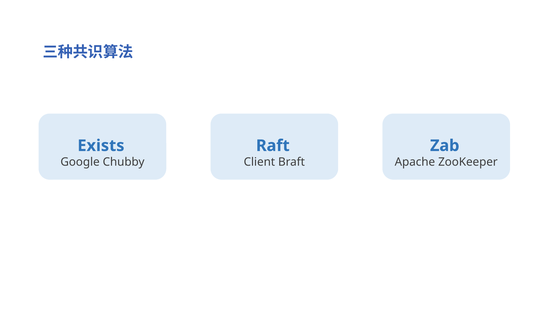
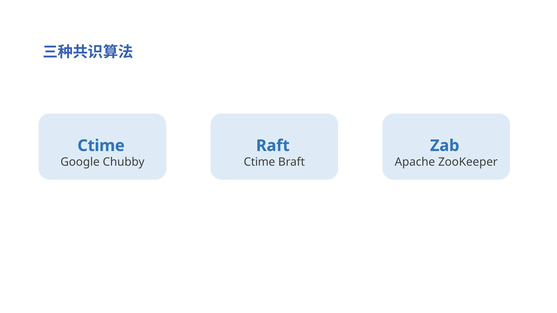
Exists: Exists -> Ctime (101, 146)
Client: Client -> Ctime (259, 162)
